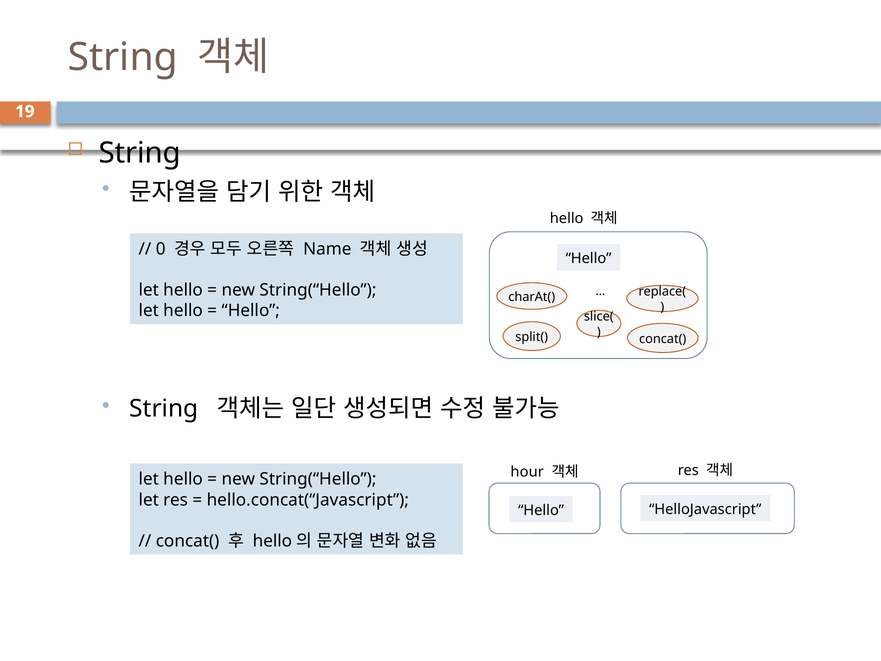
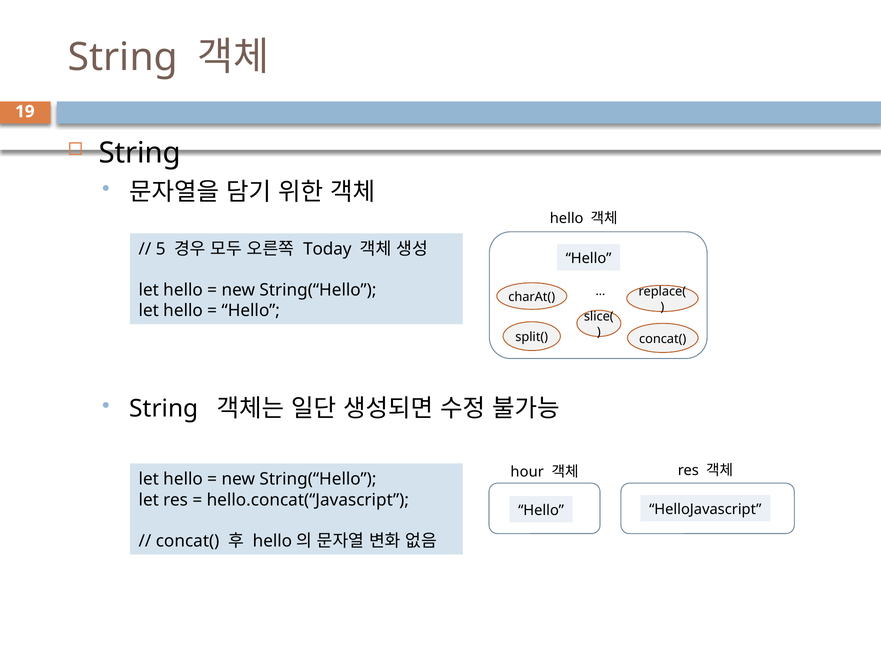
0: 0 -> 5 (161, 249)
Name: Name -> Today (327, 249)
